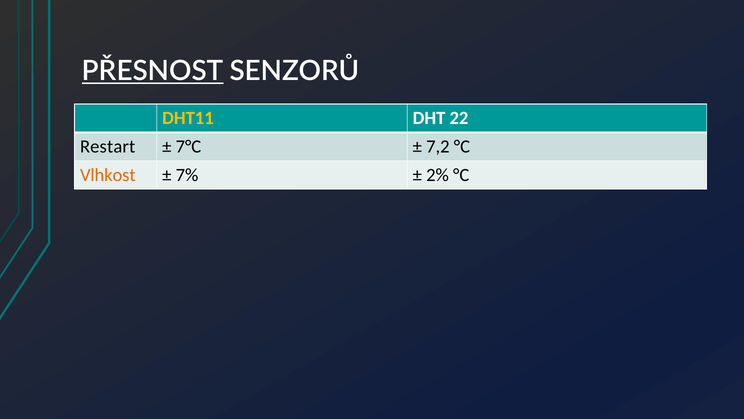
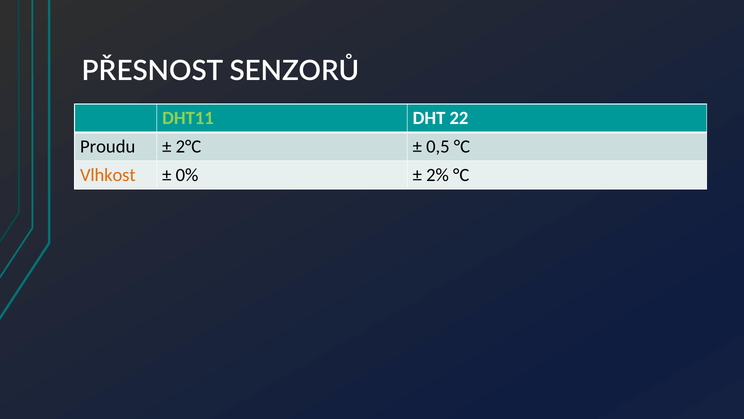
PŘESNOST underline: present -> none (153, 71)
DHT11 colour: yellow -> light green (188, 118)
Restart: Restart -> Proudu (108, 146)
7°C: 7°C -> 2°C (188, 146)
7,2: 7,2 -> 0,5 (438, 146)
7%: 7% -> 0% (187, 175)
